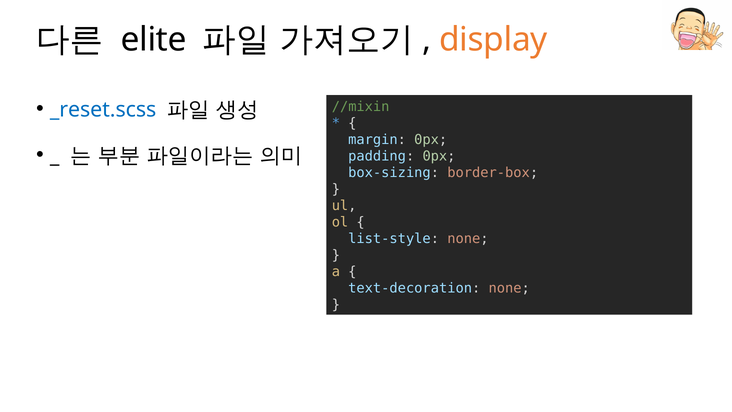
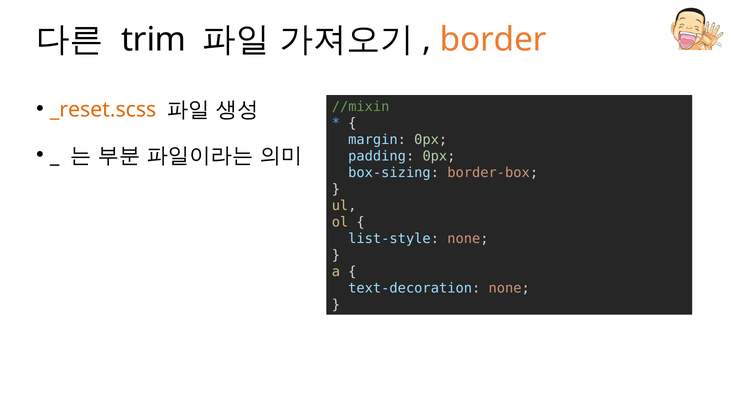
elite: elite -> trim (154, 40)
display: display -> border (493, 40)
_reset.scss colour: blue -> orange (103, 110)
